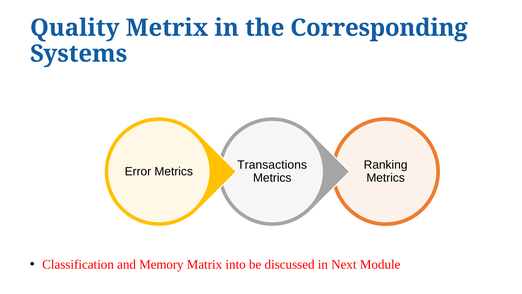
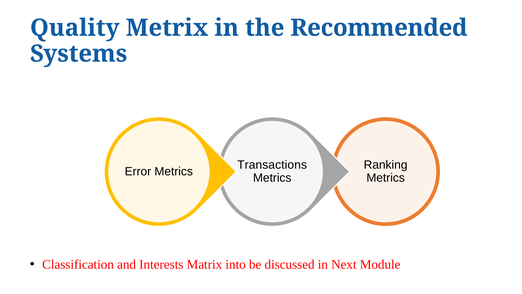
Corresponding: Corresponding -> Recommended (379, 28)
Memory: Memory -> Interests (161, 264)
